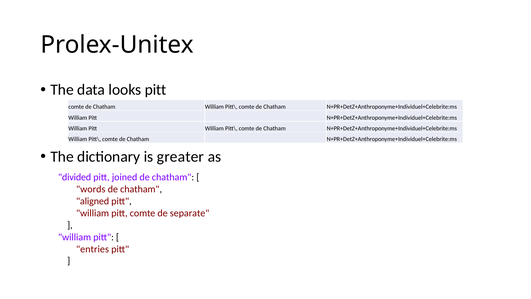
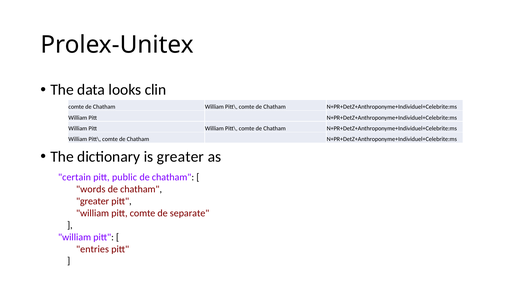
looks pitt: pitt -> clin (156, 90)
divided: divided -> certain (75, 177)
joined: joined -> public (124, 177)
aligned: aligned -> greater (93, 201)
